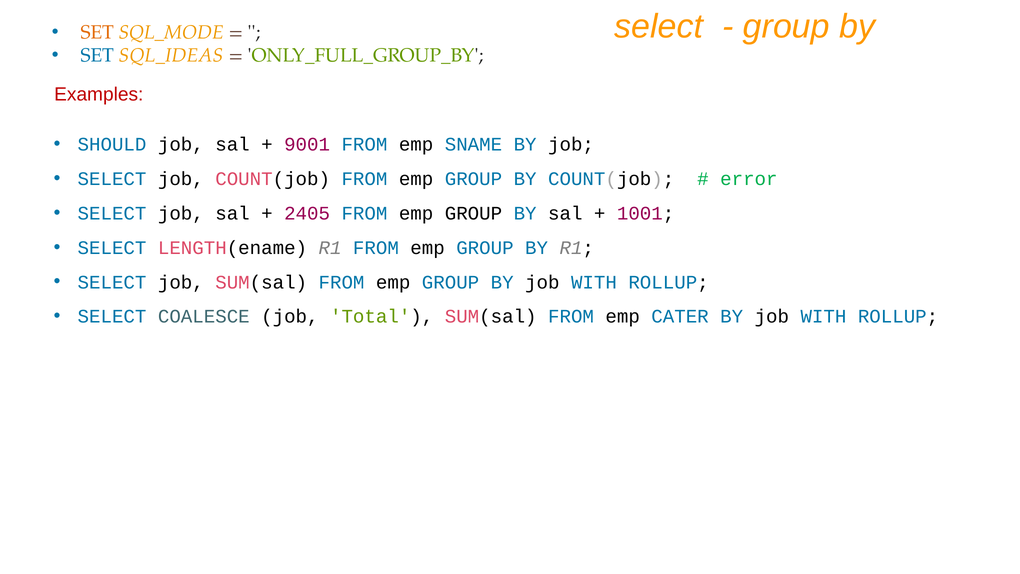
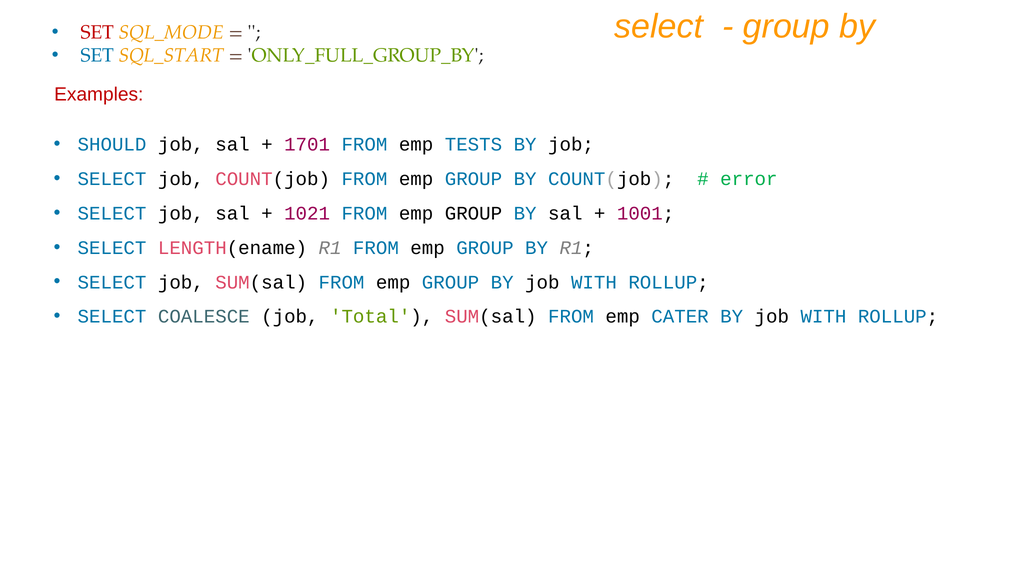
SET colour: orange -> red (97, 32)
SQL_IDEAS: SQL_IDEAS -> SQL_START (171, 55)
9001: 9001 -> 1701 (307, 144)
SNAME: SNAME -> TESTS (473, 144)
2405: 2405 -> 1021 (307, 213)
